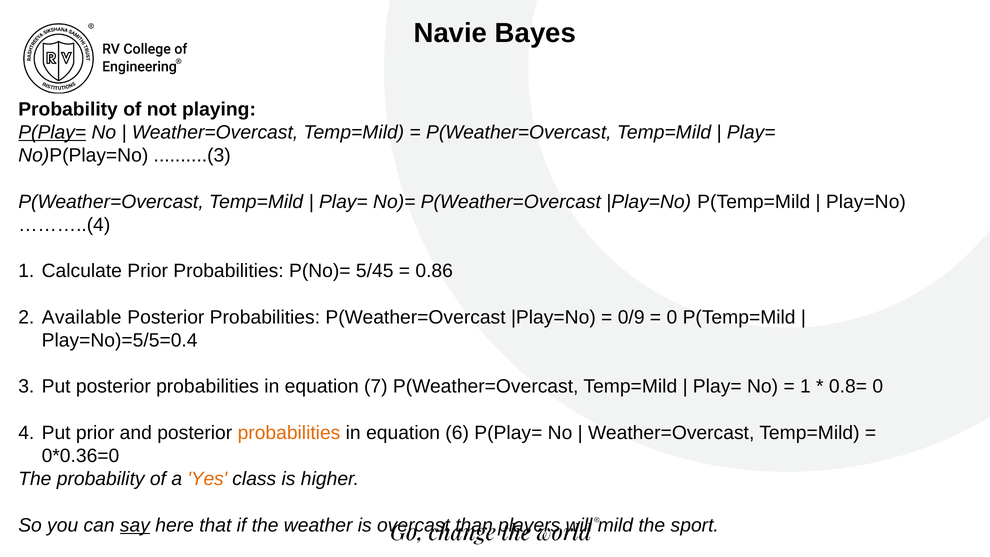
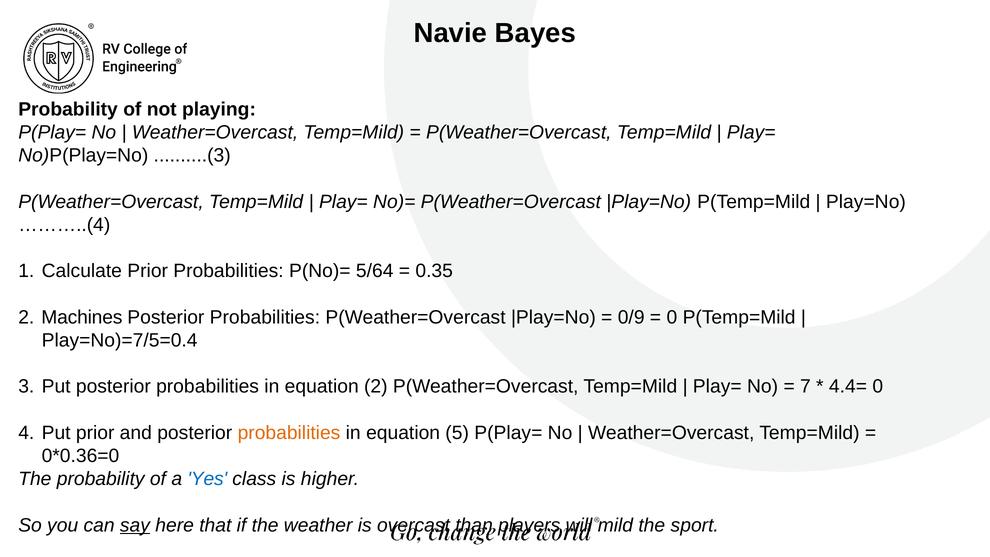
P(Play= underline: present -> none (52, 132)
5/45: 5/45 -> 5/64 (375, 271)
0.86: 0.86 -> 0.35 (434, 271)
Available: Available -> Machines (82, 317)
Play=No)=5/5=0.4: Play=No)=5/5=0.4 -> Play=No)=7/5=0.4 (120, 340)
equation 7: 7 -> 2 (376, 387)
1: 1 -> 7 (805, 387)
0.8=: 0.8= -> 4.4= (848, 387)
6: 6 -> 5 (457, 433)
Yes colour: orange -> blue (207, 479)
